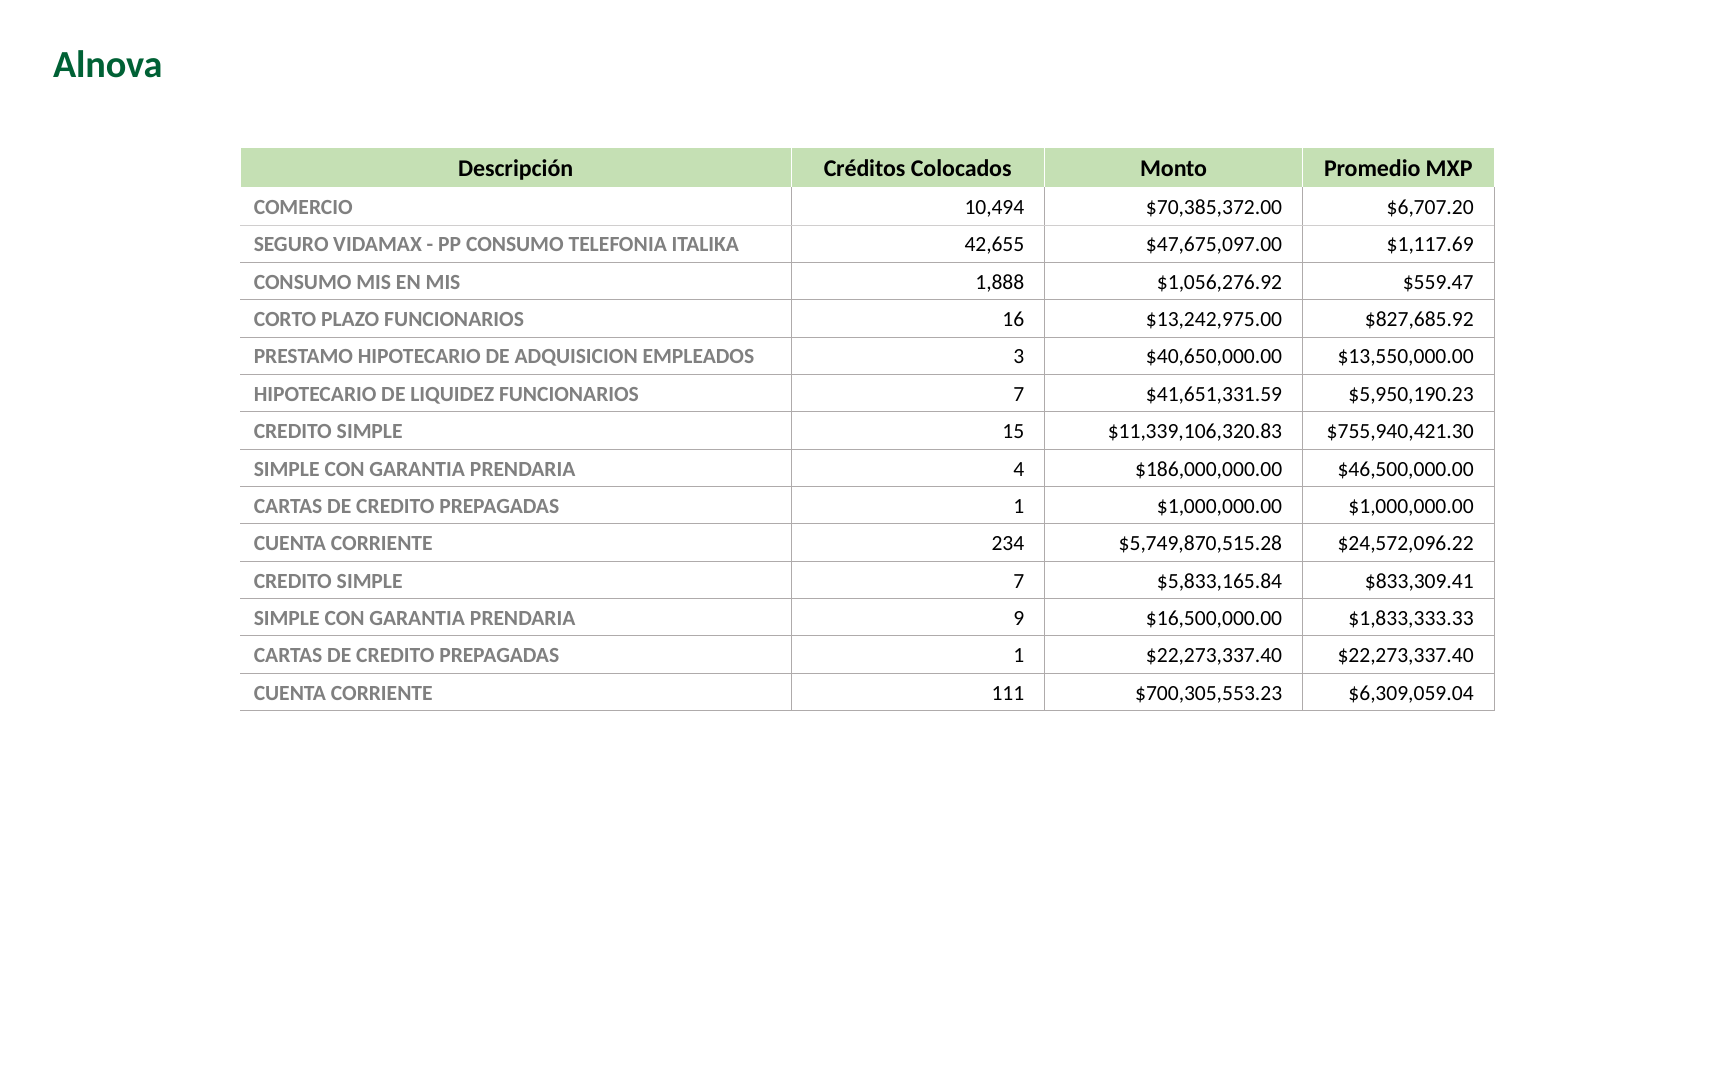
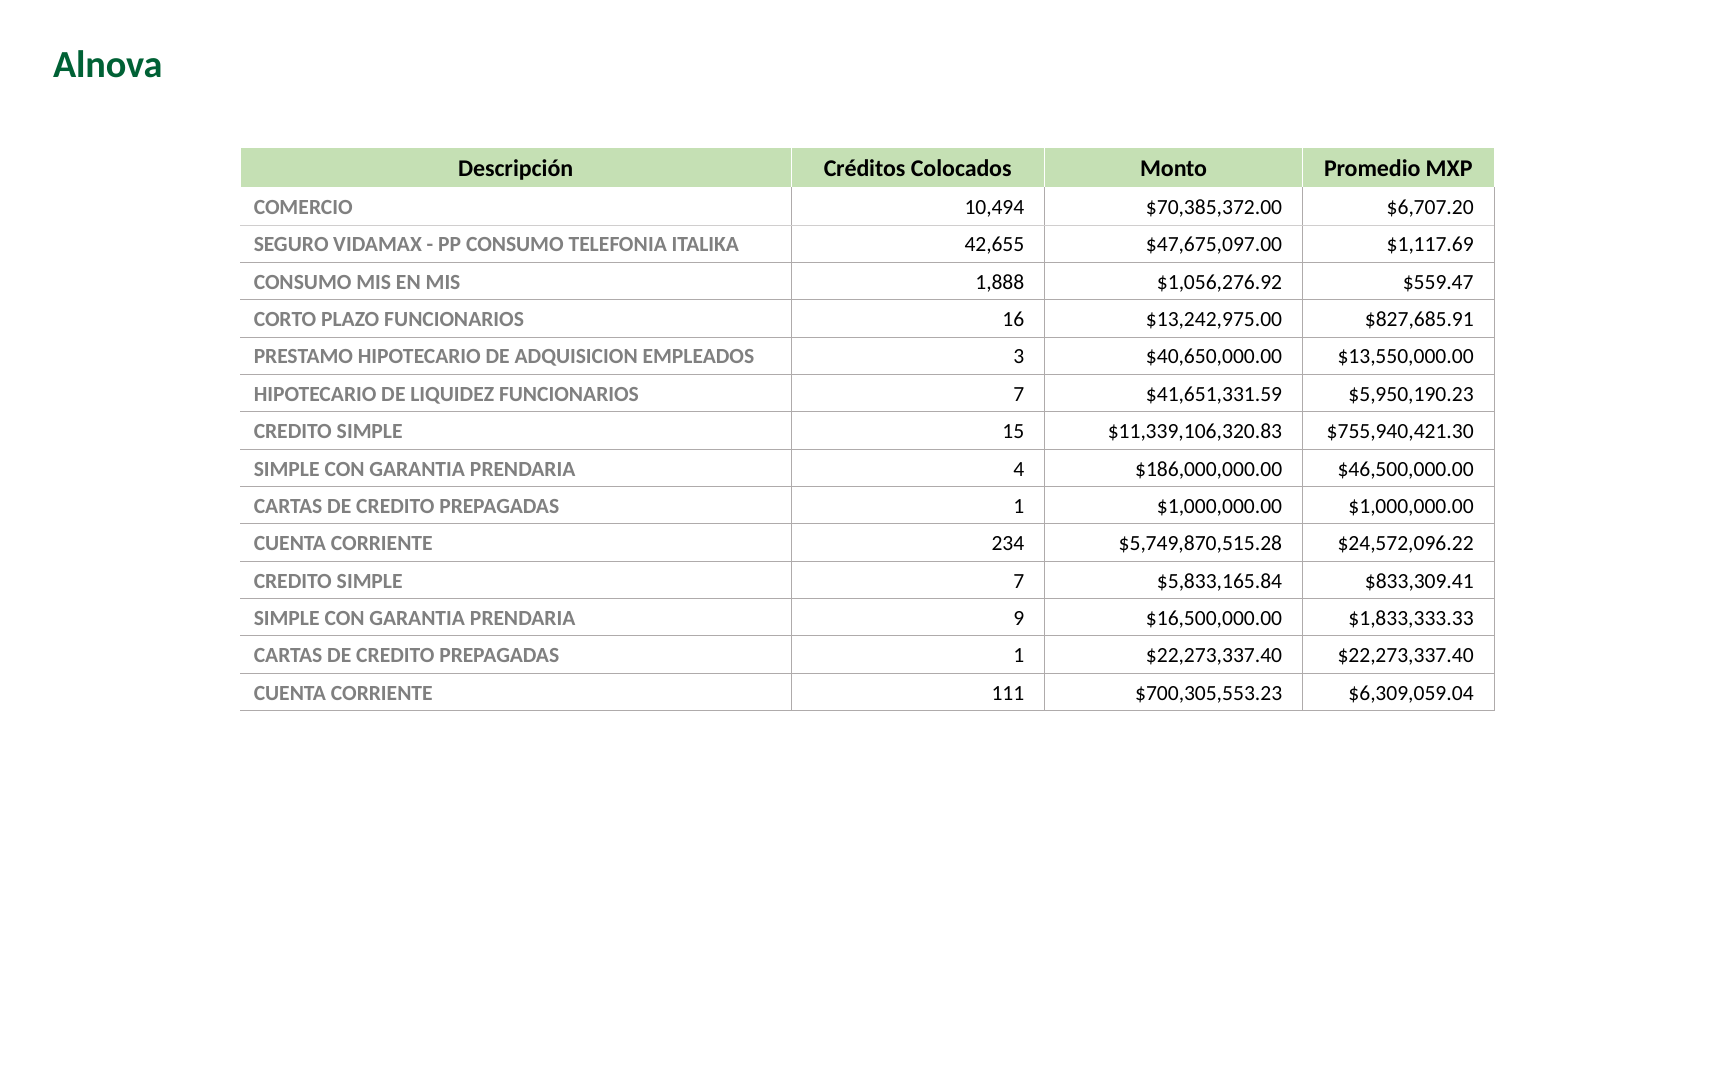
$827,685.92: $827,685.92 -> $827,685.91 (1419, 319)
